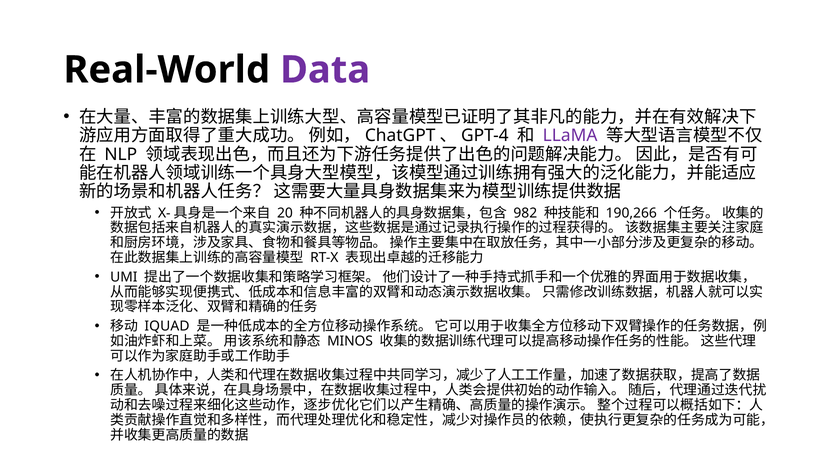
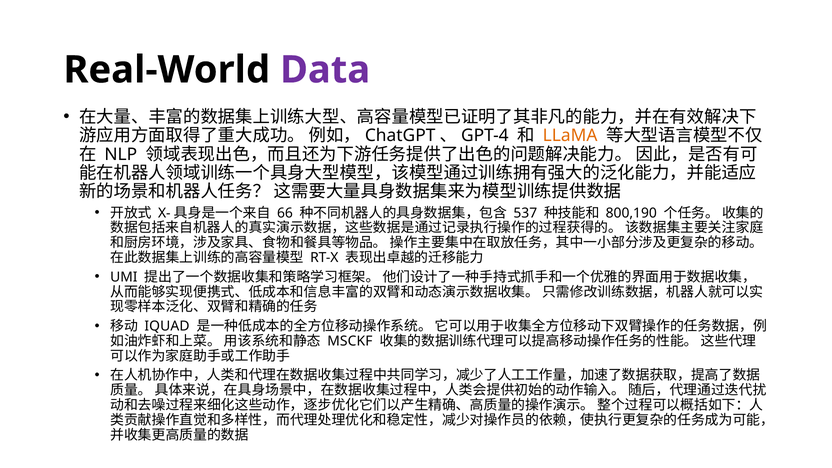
LLaMA colour: purple -> orange (570, 136)
20: 20 -> 66 (285, 213)
982: 982 -> 537 (525, 213)
190,266: 190,266 -> 800,190 (631, 213)
MINOS: MINOS -> MSCKF (350, 341)
